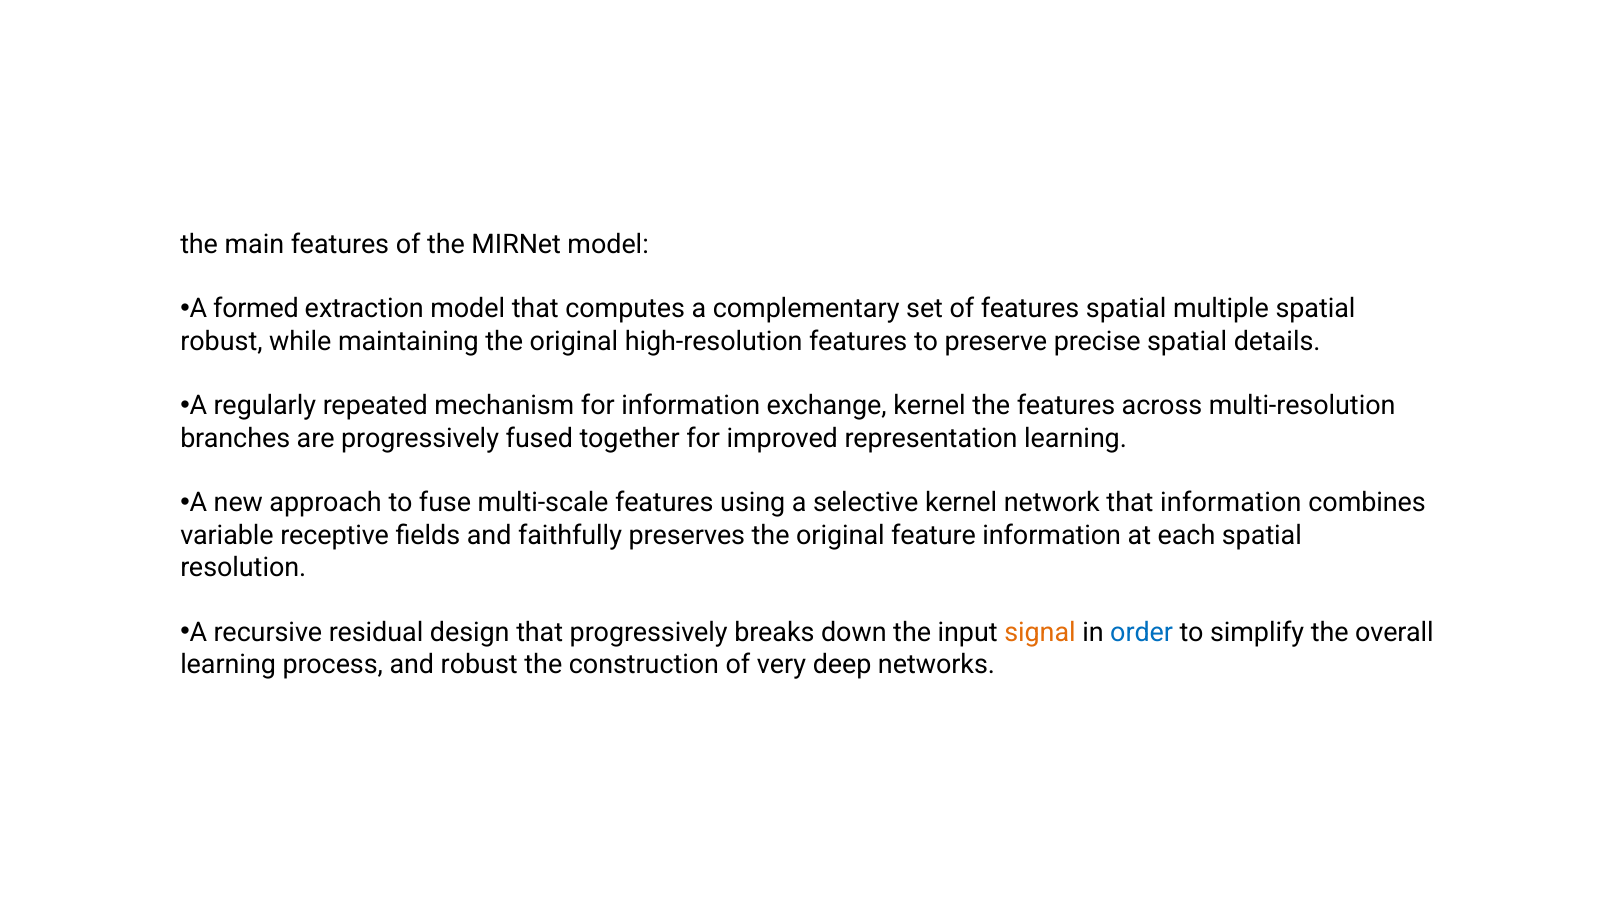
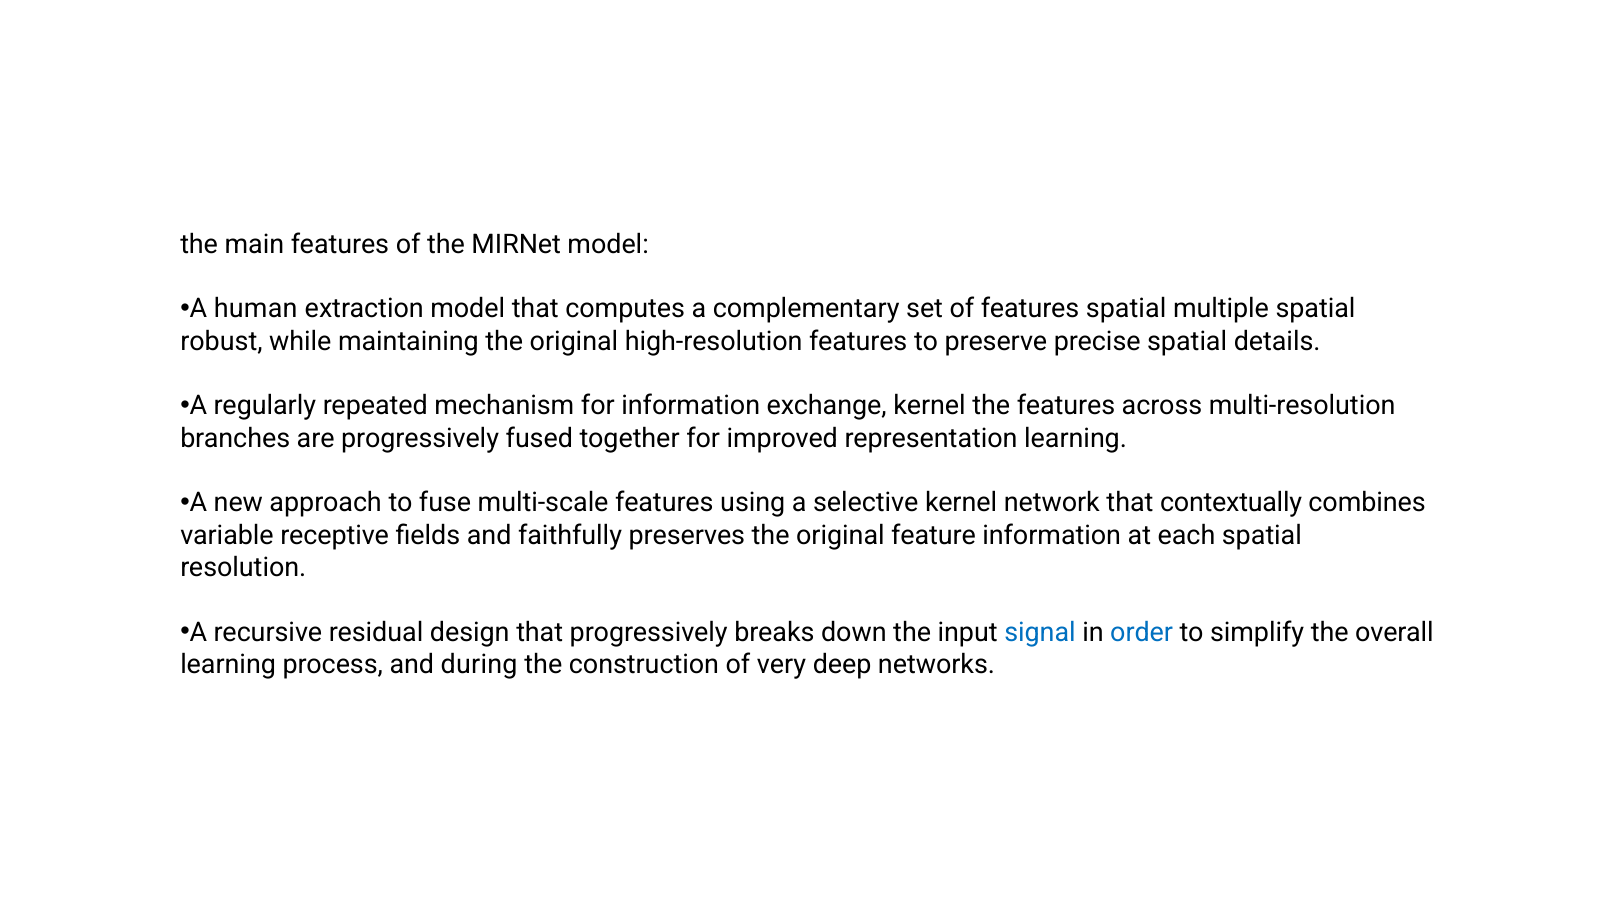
formed: formed -> human (256, 309)
that information: information -> contextually (1231, 503)
signal colour: orange -> blue (1040, 632)
and robust: robust -> during (479, 664)
